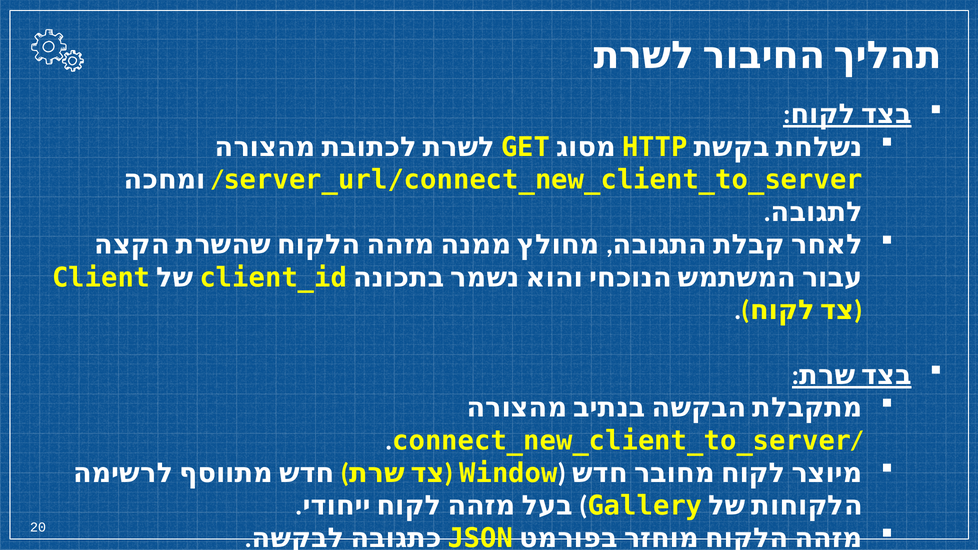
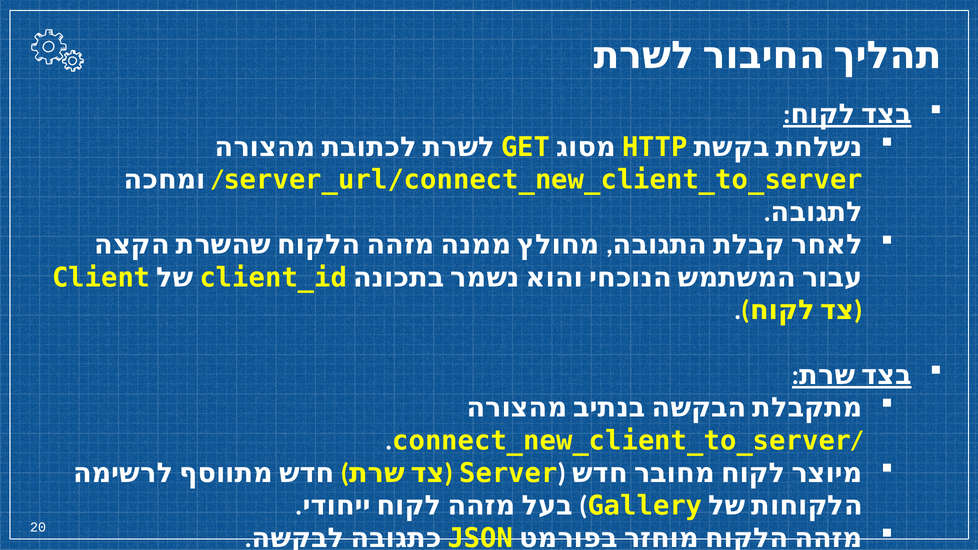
Window: Window -> Server (508, 473)
